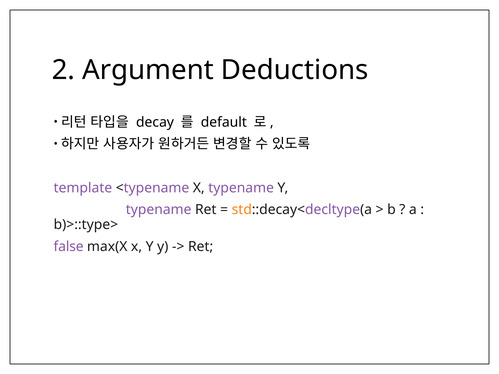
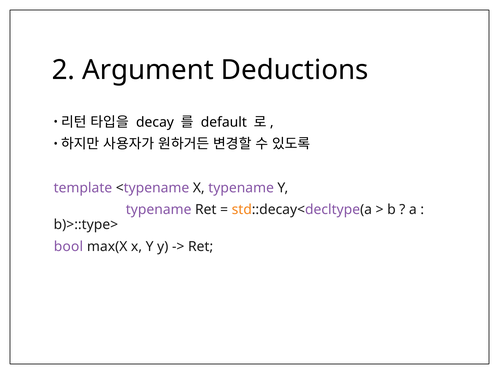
false: false -> bool (68, 247)
